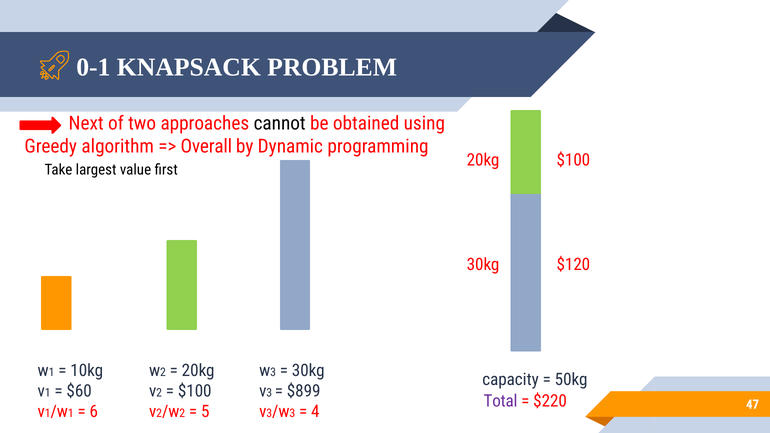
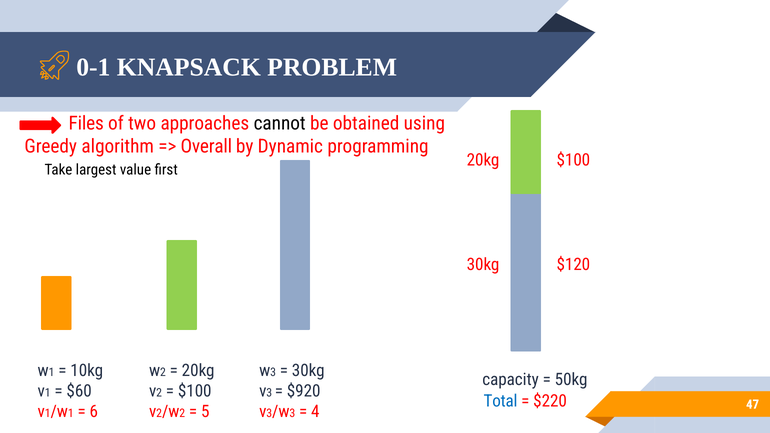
Next: Next -> Files (86, 123)
$899: $899 -> $920 (304, 391)
Total colour: purple -> blue (501, 401)
